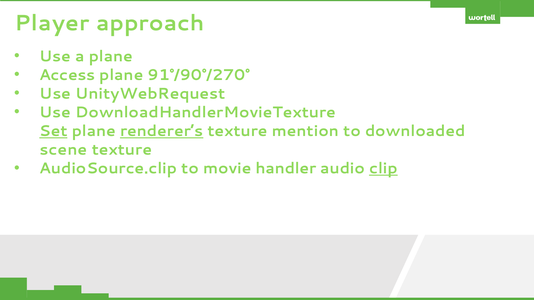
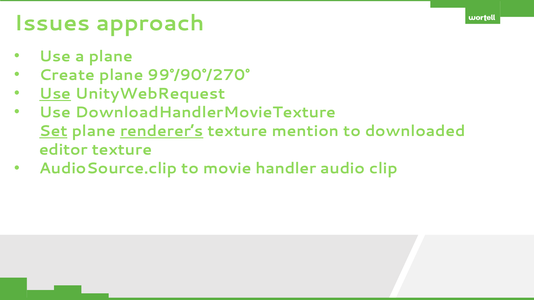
Player: Player -> Issues (52, 23)
Access: Access -> Create (67, 75)
91°/90°/270°: 91°/90°/270° -> 99°/90°/270° (199, 75)
Use underline: none -> present (55, 94)
scene: scene -> editor (63, 150)
clip underline: present -> none (383, 169)
